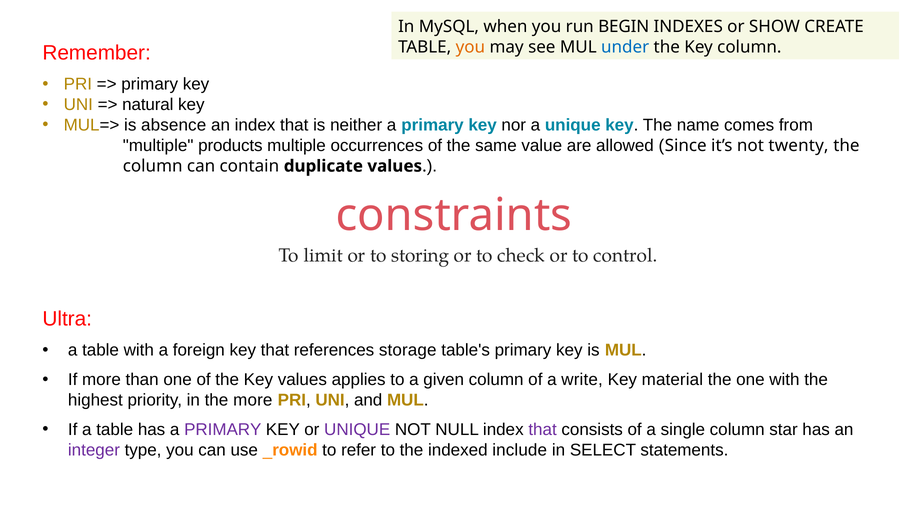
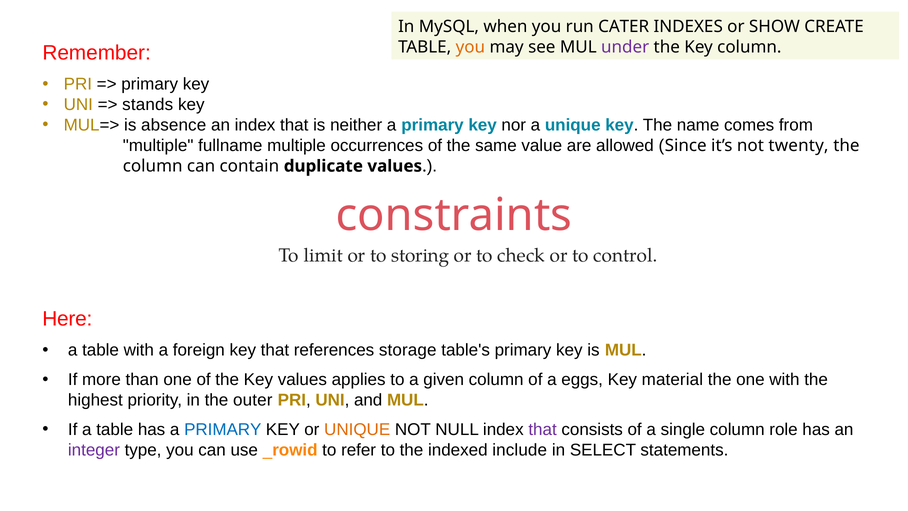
BEGIN: BEGIN -> CATER (624, 27)
under colour: blue -> purple (625, 47)
natural: natural -> stands (148, 105)
products: products -> fullname (230, 146)
Ultra: Ultra -> Here (67, 319)
write: write -> eggs (582, 380)
the more: more -> outer (253, 400)
PRIMARY colour: purple -> blue (223, 430)
UNIQUE colour: purple -> orange (357, 430)
star: star -> role (784, 430)
